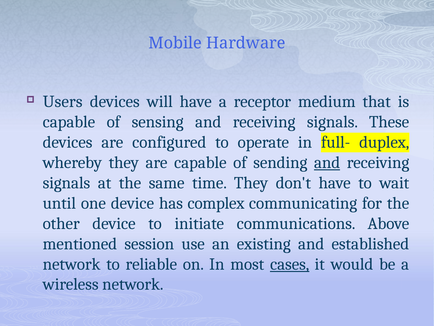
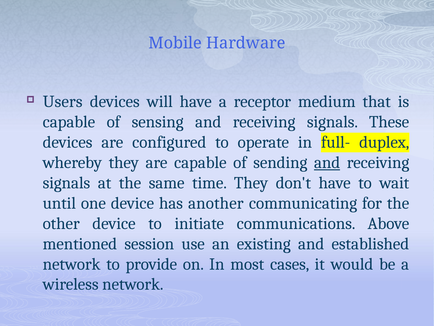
complex: complex -> another (216, 203)
reliable: reliable -> provide (151, 264)
cases underline: present -> none (290, 264)
